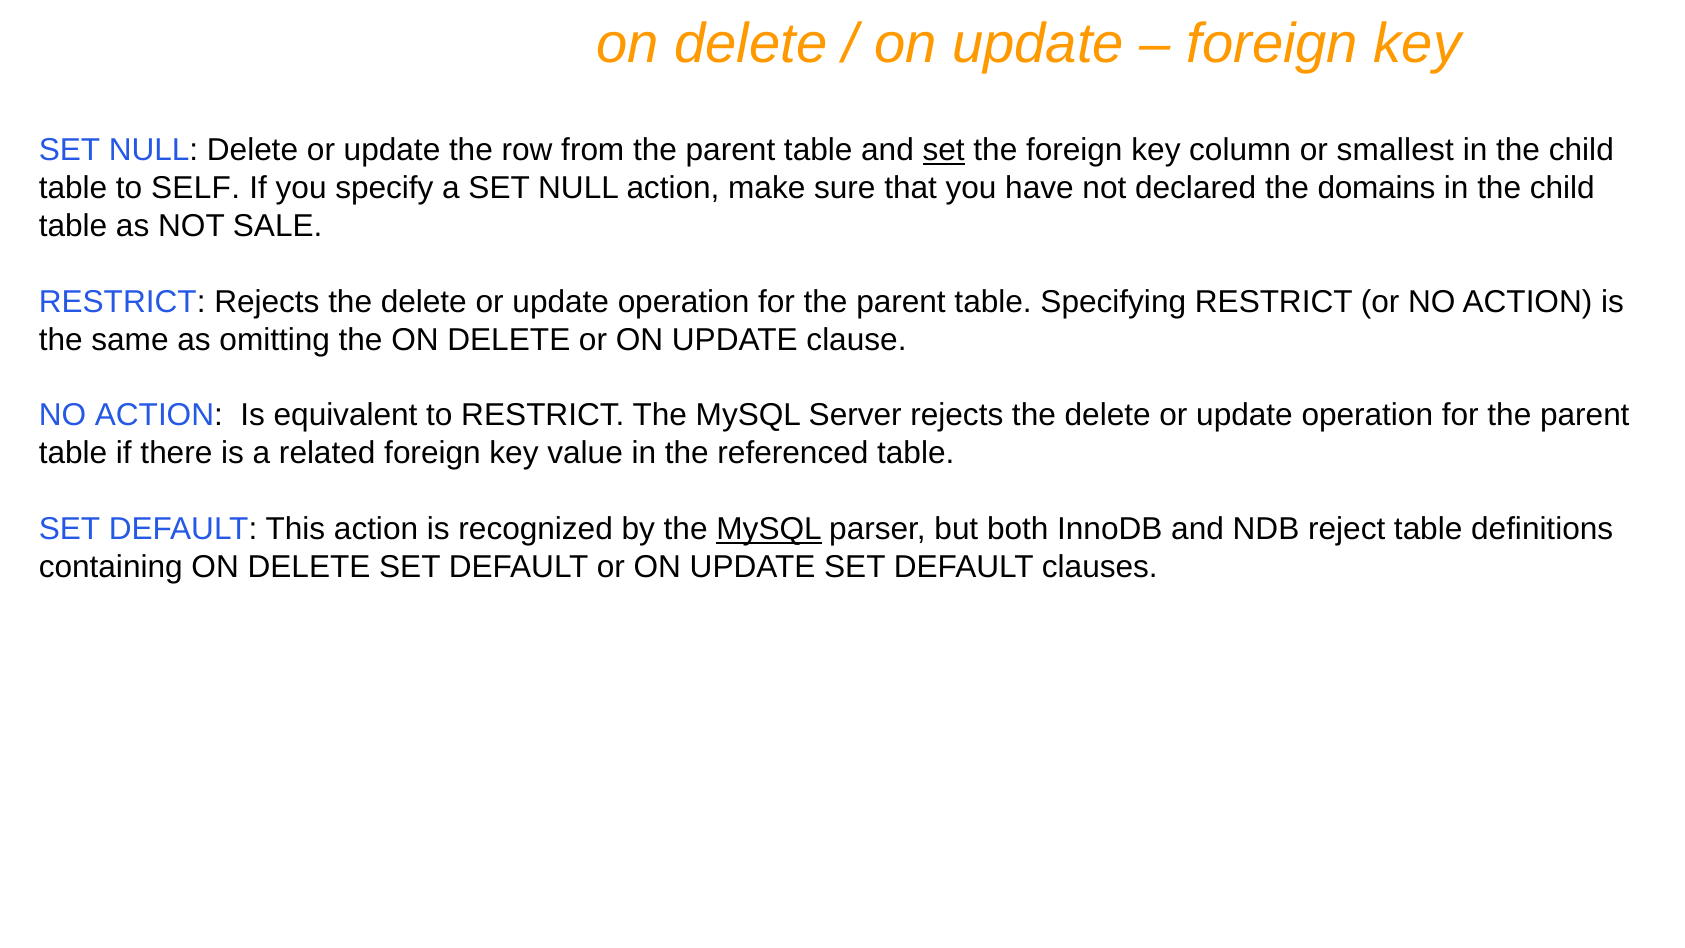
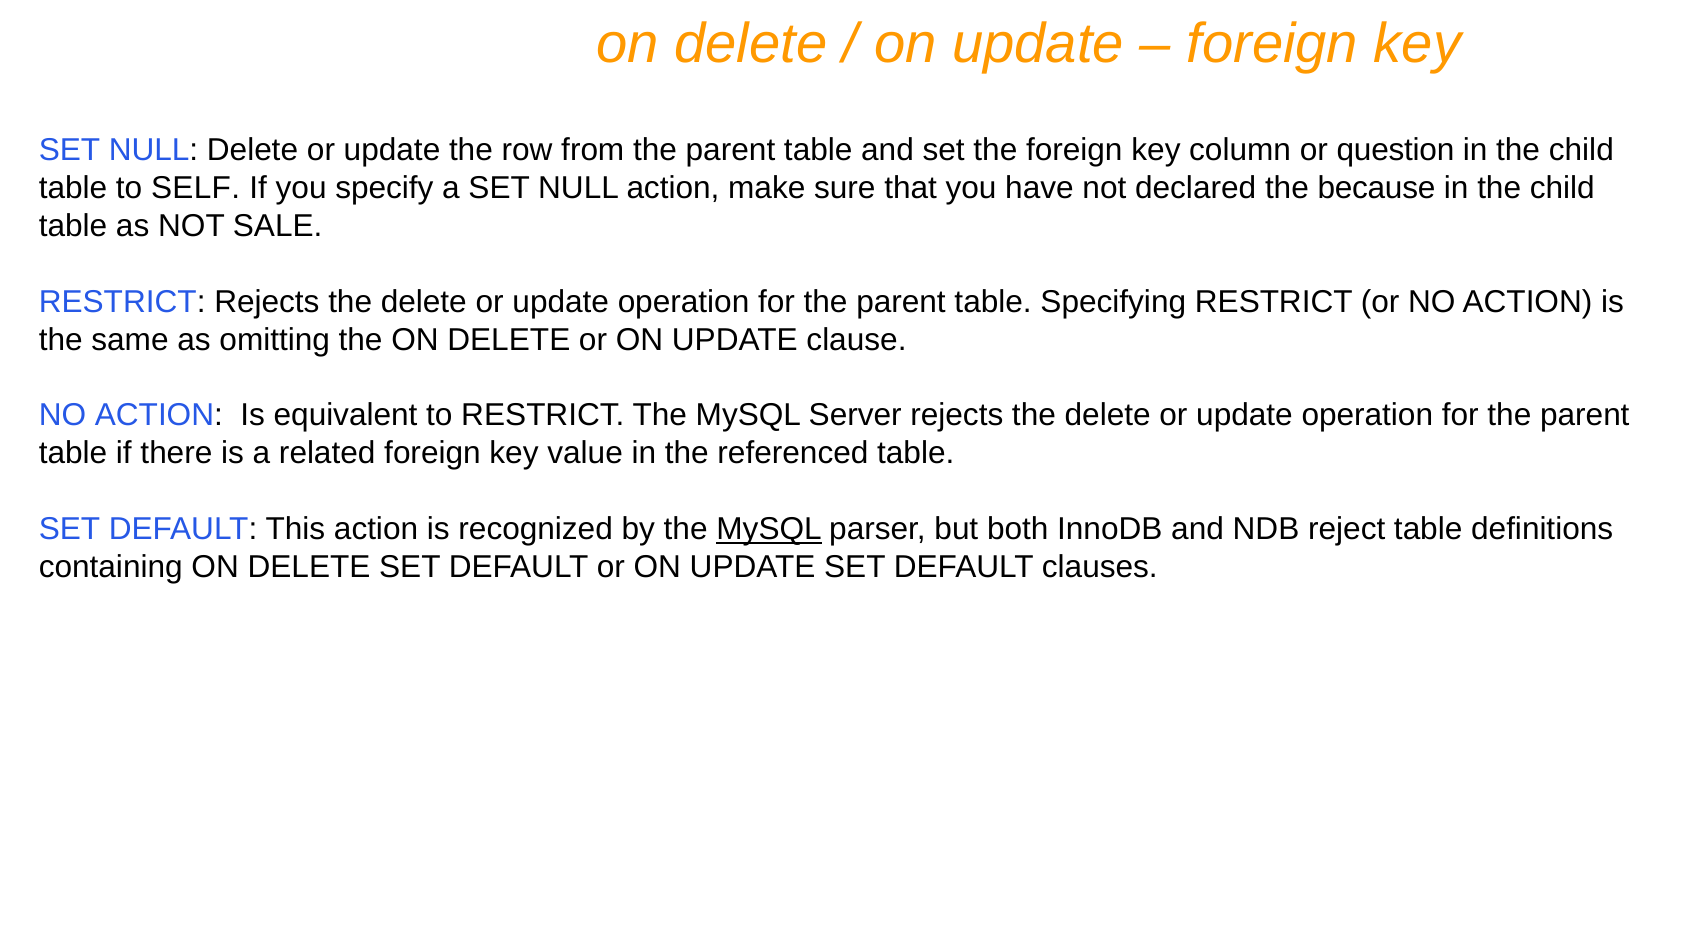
set underline: present -> none (944, 150)
smallest: smallest -> question (1395, 150)
domains: domains -> because (1376, 188)
